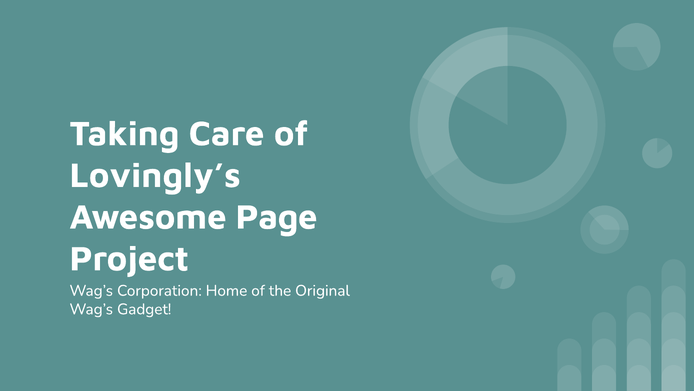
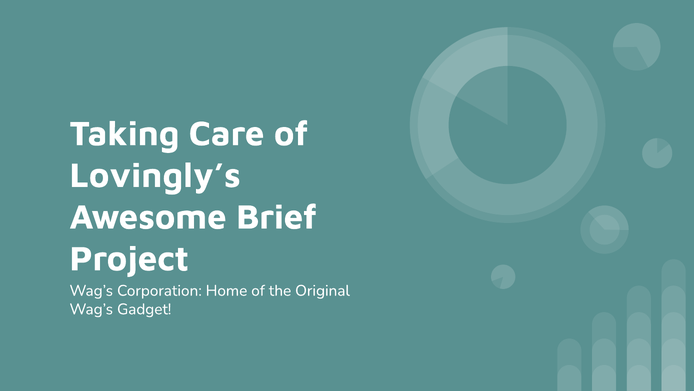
Page: Page -> Brief (276, 217)
